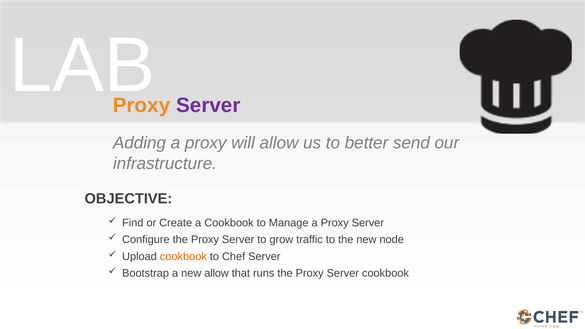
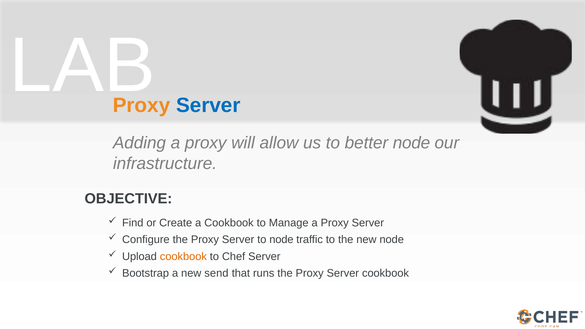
Server colour: purple -> blue (208, 105)
better send: send -> node (411, 143)
to grow: grow -> node (281, 240)
new allow: allow -> send (216, 273)
